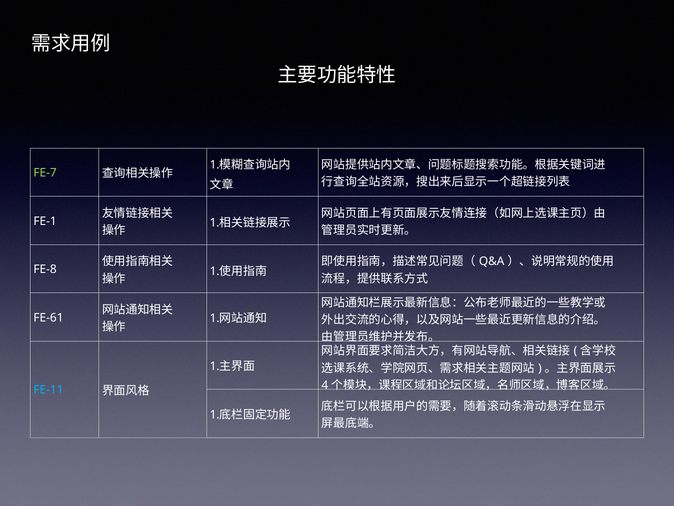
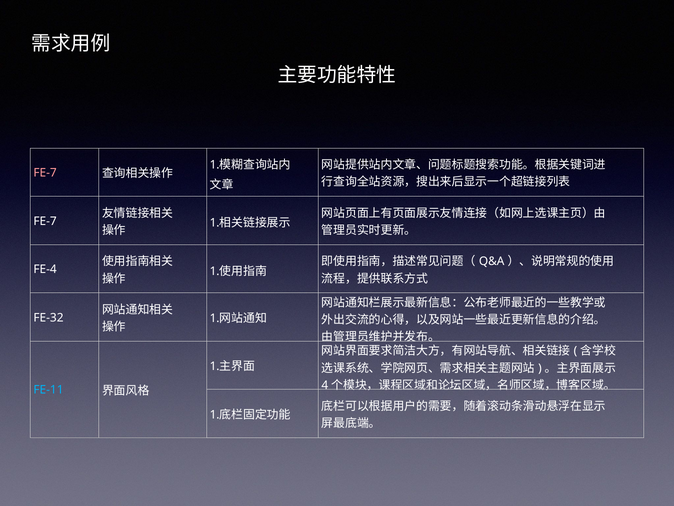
FE-7 colour: light green -> pink (45, 173)
FE-1: FE-1 -> FE-7 (45, 221)
FE-8: FE-8 -> FE-4 (45, 269)
FE-61: FE-61 -> FE-32 (49, 317)
